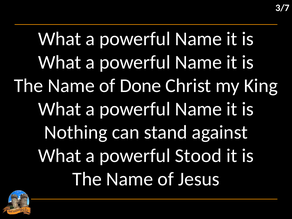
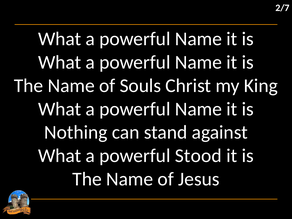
3/7: 3/7 -> 2/7 (282, 8)
Done: Done -> Souls (140, 86)
